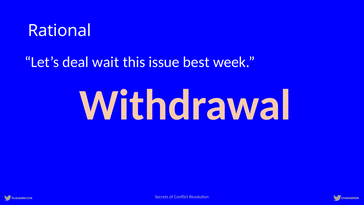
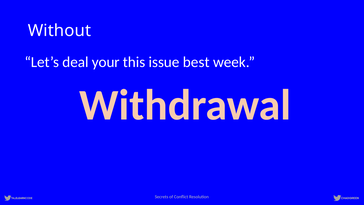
Rational: Rational -> Without (59, 31)
wait: wait -> your (106, 62)
